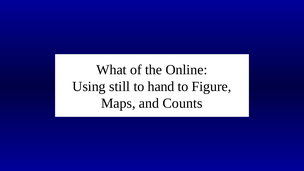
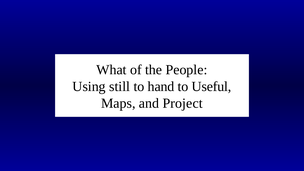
Online: Online -> People (186, 70)
Figure: Figure -> Useful (212, 86)
Counts: Counts -> Project (183, 103)
